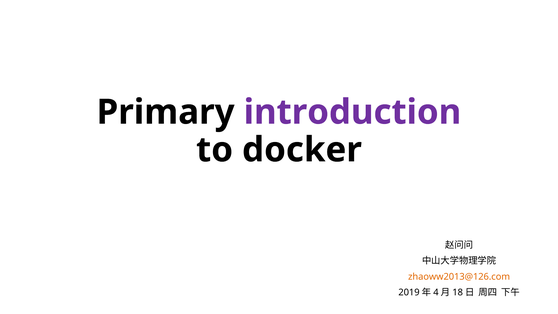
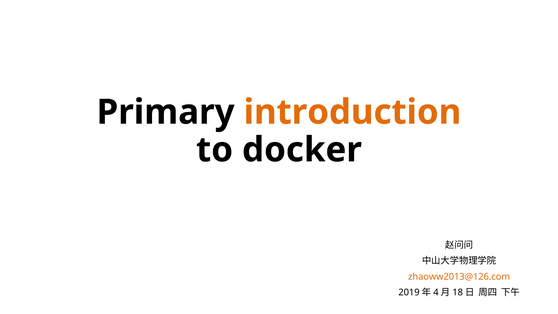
introduction colour: purple -> orange (352, 112)
